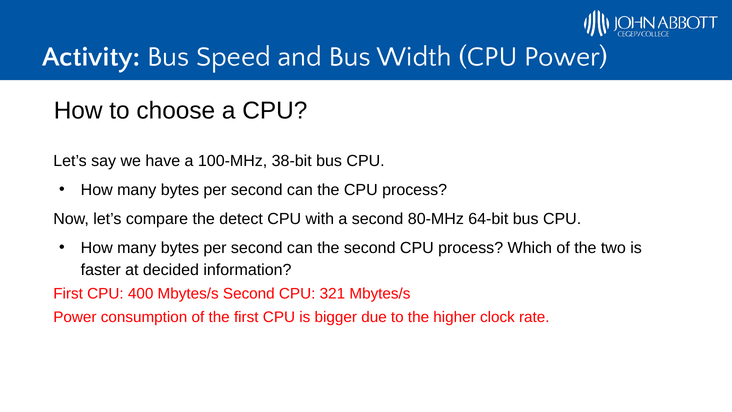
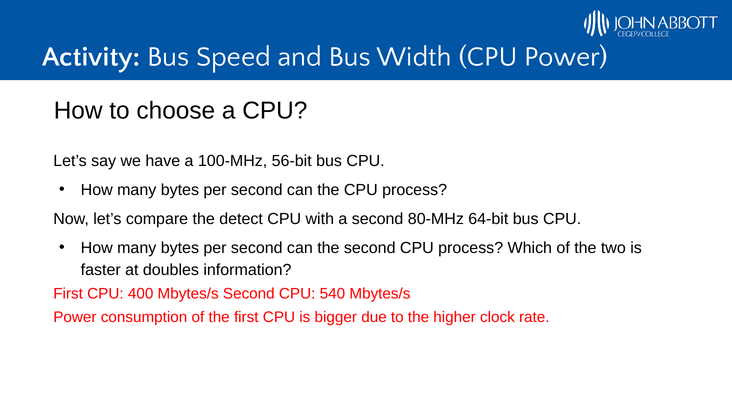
38-bit: 38-bit -> 56-bit (292, 161)
decided: decided -> doubles (171, 270)
321: 321 -> 540 (332, 294)
